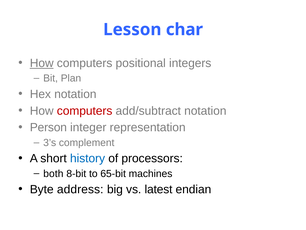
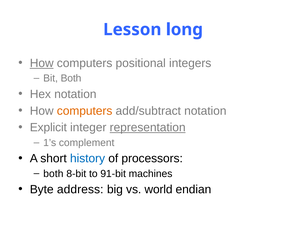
char: char -> long (184, 29)
Bit Plan: Plan -> Both (71, 78)
computers colour: red -> orange (85, 111)
Person: Person -> Explicit (48, 127)
representation underline: none -> present (148, 127)
3’s: 3’s -> 1’s (50, 142)
65-bit: 65-bit -> 91-bit (113, 173)
latest: latest -> world (159, 189)
